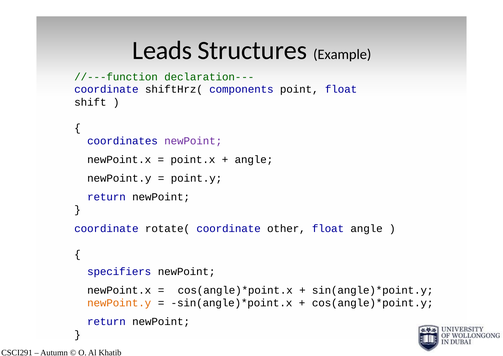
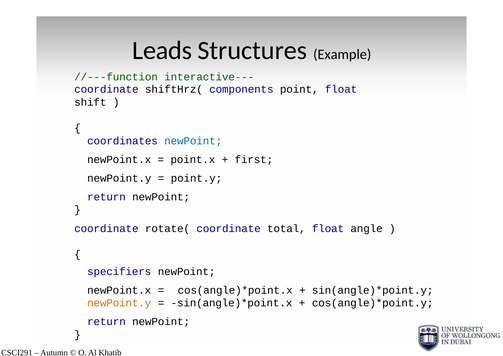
declaration---: declaration--- -> interactive--- (209, 77)
newPoint colour: purple -> blue (193, 141)
angle: angle -> first (254, 159)
other: other -> total (286, 228)
